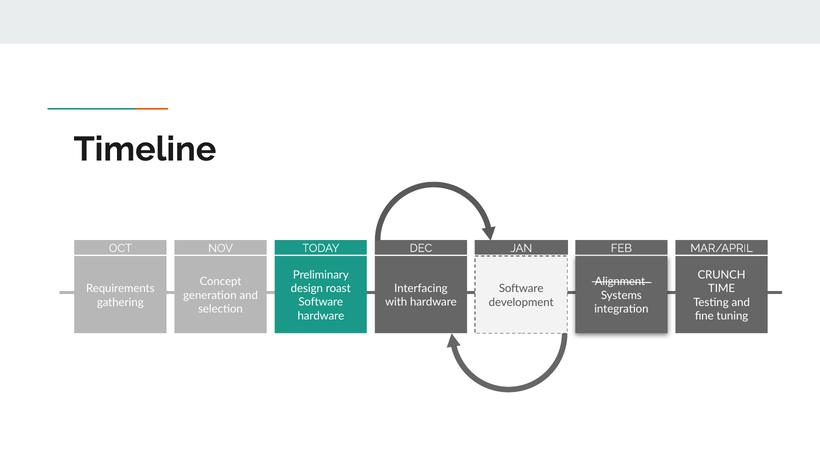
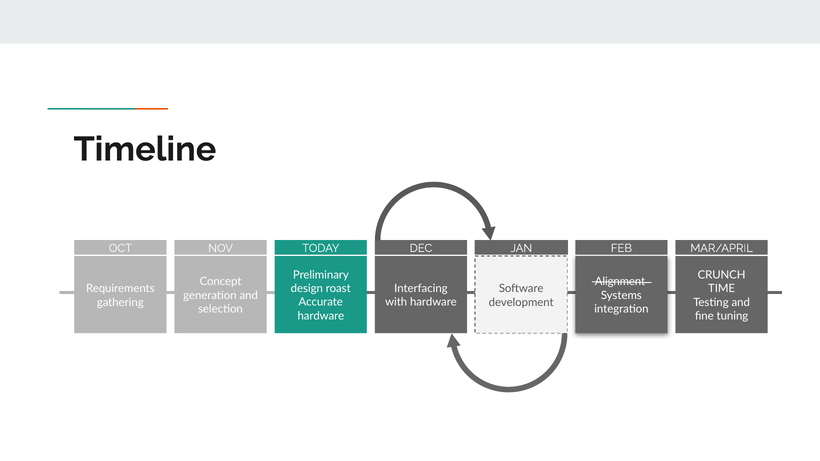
Software: Software -> Accurate (321, 302)
